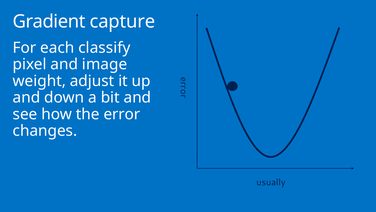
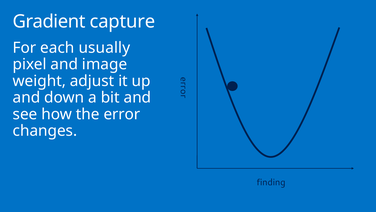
classify: classify -> usually (104, 48)
usually: usually -> finding (271, 182)
